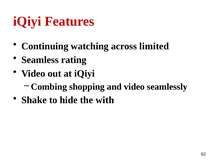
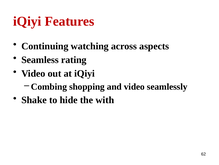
limited: limited -> aspects (154, 46)
